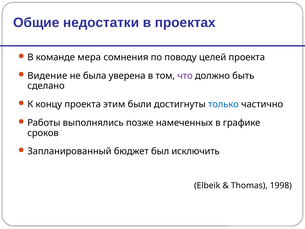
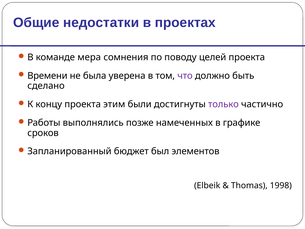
Видение: Видение -> Времени (47, 76)
только colour: blue -> purple (223, 104)
исключить: исключить -> элементов (196, 151)
